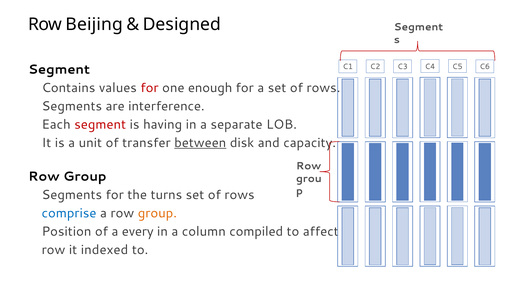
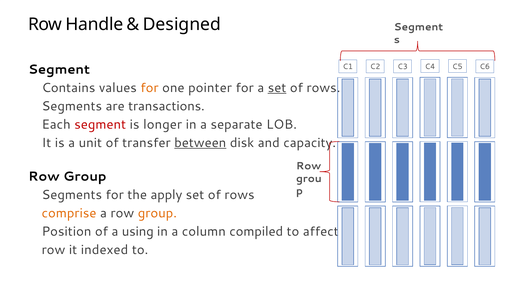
Beijing: Beijing -> Handle (94, 24)
for colour: red -> orange (150, 88)
enough: enough -> pointer (210, 88)
set underline: none -> present (277, 88)
interference: interference -> transactions (166, 106)
having: having -> longer (163, 125)
turns: turns -> apply (166, 195)
comprise colour: blue -> orange (69, 213)
every: every -> using (138, 232)
